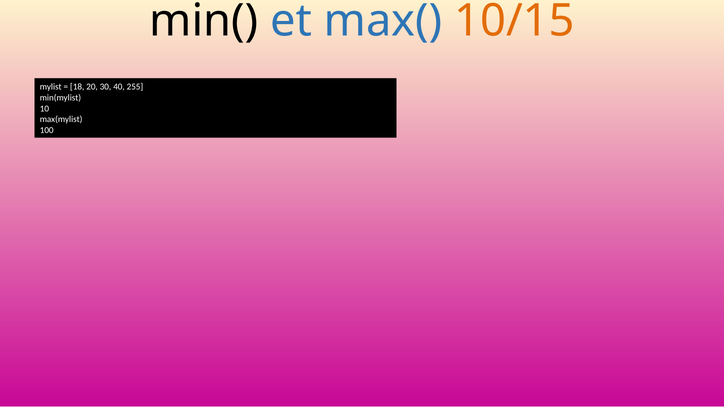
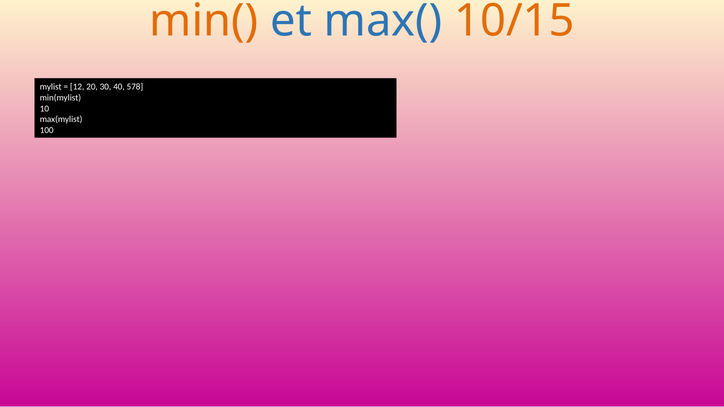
min( colour: black -> orange (204, 21)
18: 18 -> 12 (77, 87)
255: 255 -> 578 (135, 87)
